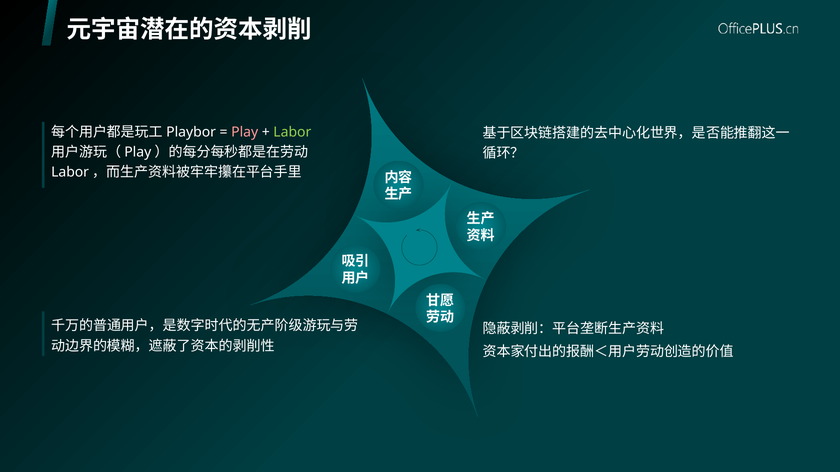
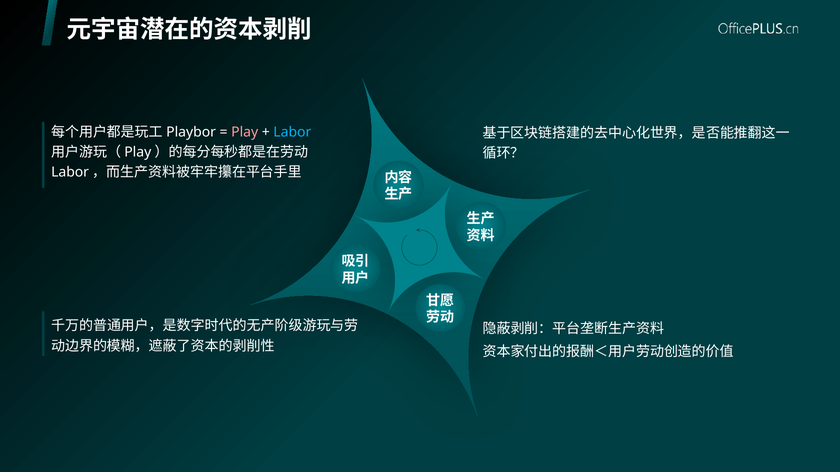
Labor colour: light green -> light blue (292, 132)
